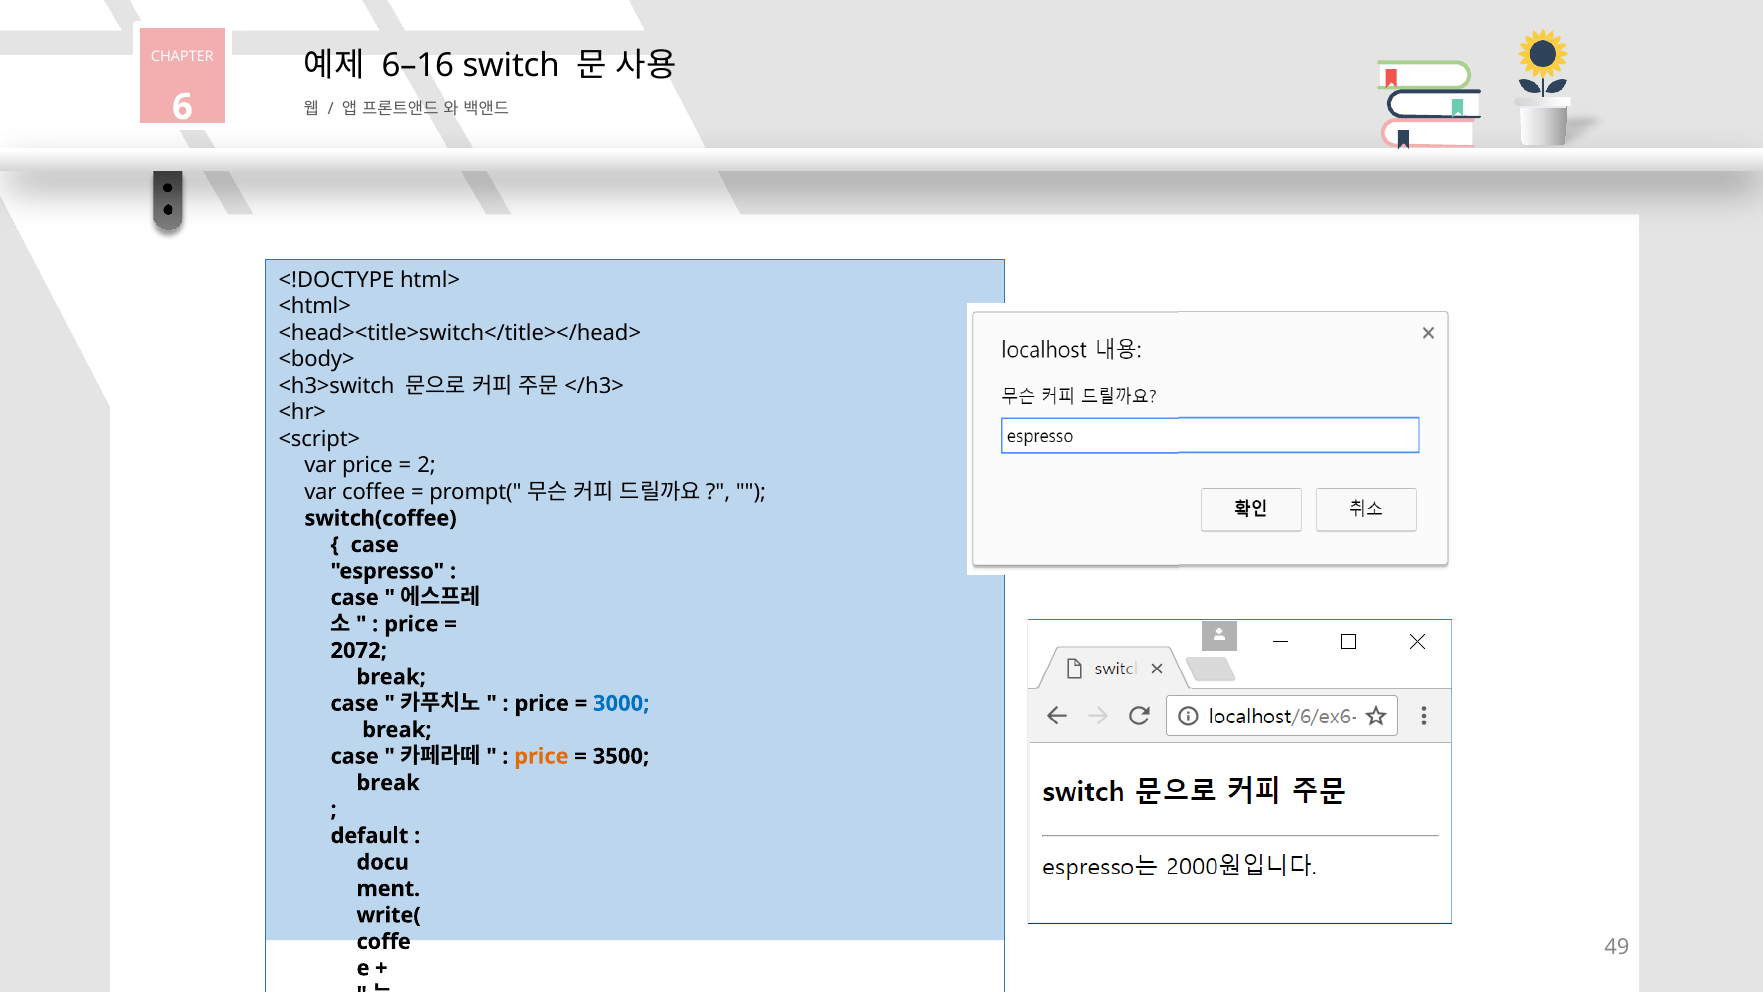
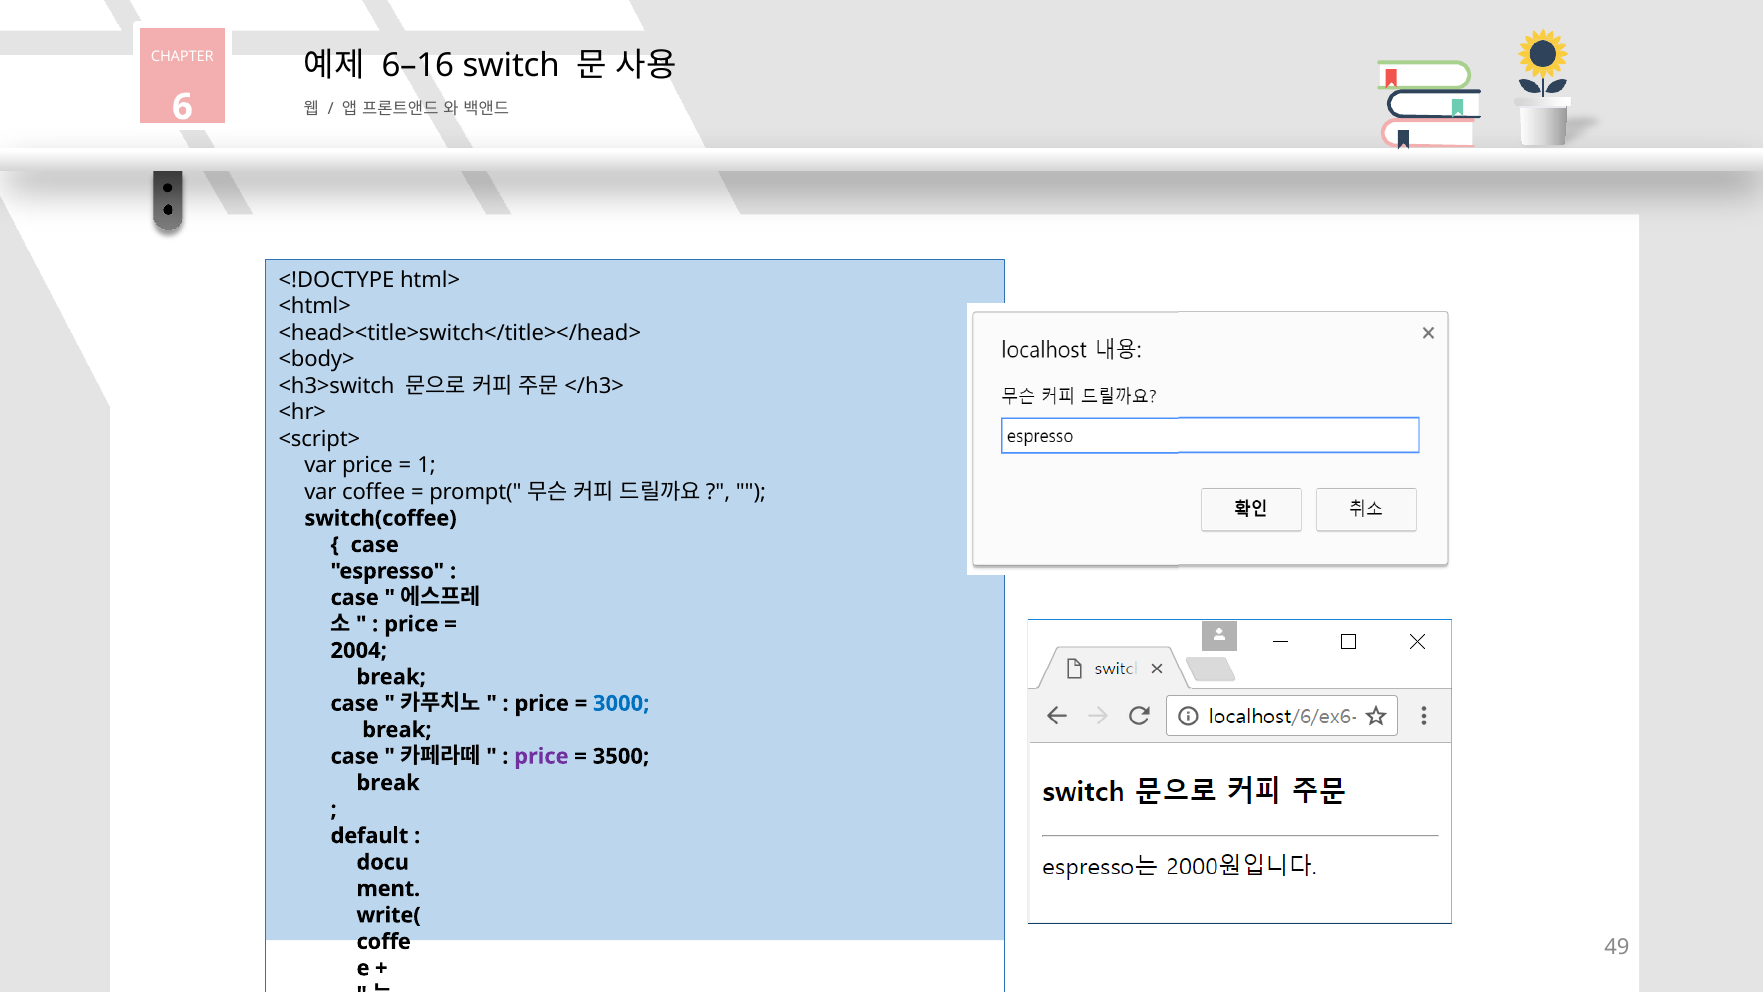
2: 2 -> 1 (427, 465)
2072: 2072 -> 2004 (359, 650)
price colour: orange -> purple (541, 756)
